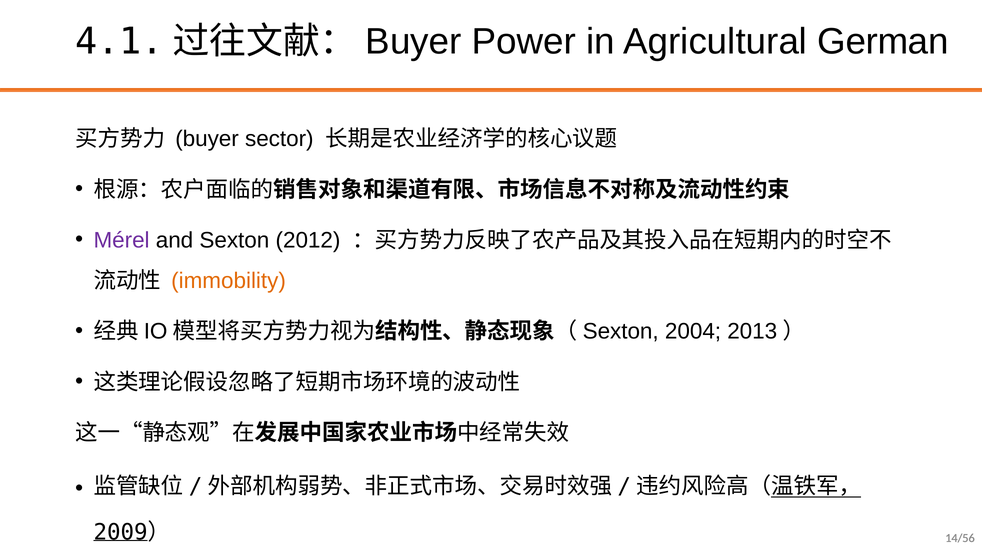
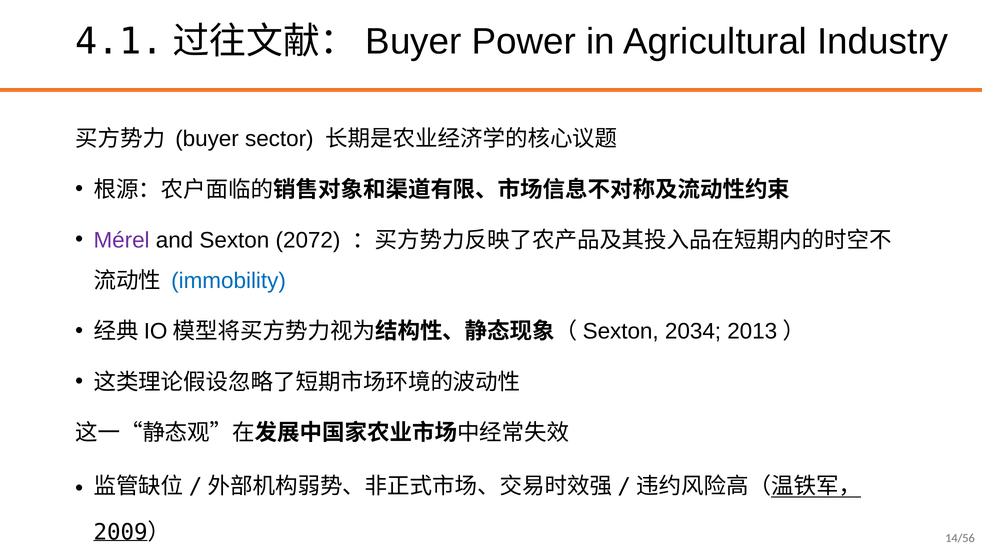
German: German -> Industry (883, 42)
2012: 2012 -> 2072 (308, 240)
immobility colour: orange -> blue (229, 281)
2004: 2004 -> 2034 (693, 332)
